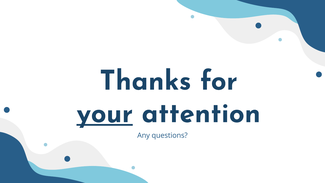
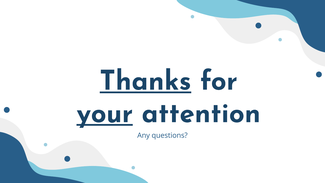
Thanks underline: none -> present (145, 81)
